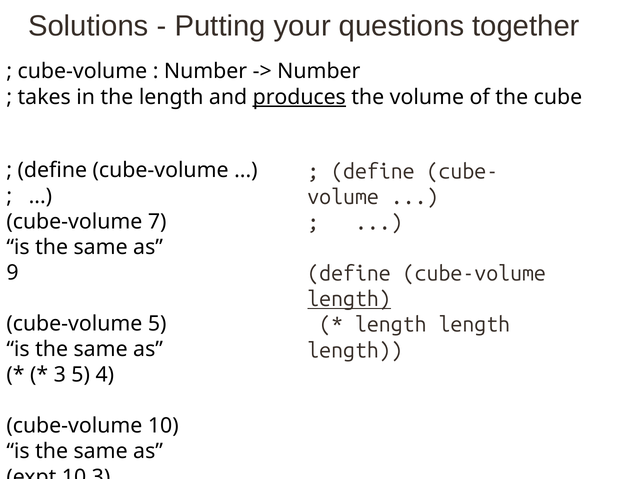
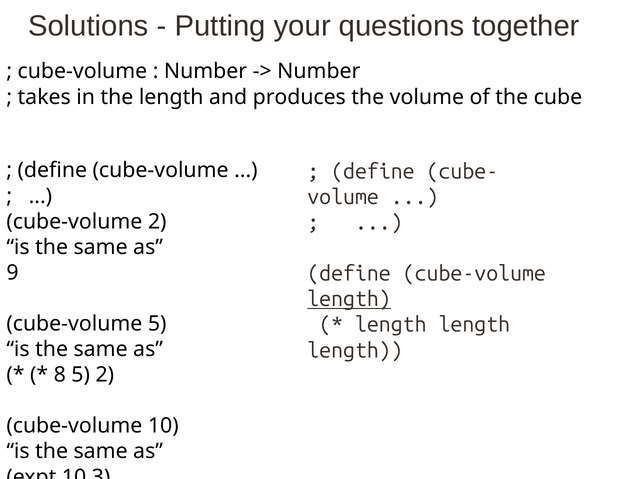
produces underline: present -> none (299, 97)
cube-volume 7: 7 -> 2 (157, 222)
3: 3 -> 8 (60, 375)
5 4: 4 -> 2 (105, 375)
